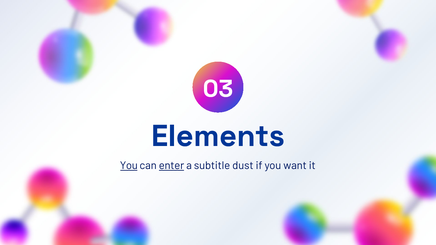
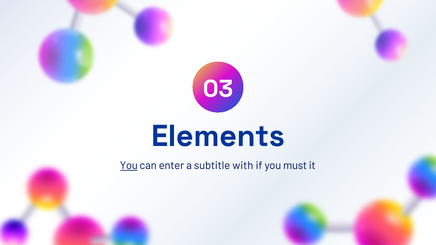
enter underline: present -> none (172, 166)
dust: dust -> with (243, 166)
want: want -> must (295, 166)
